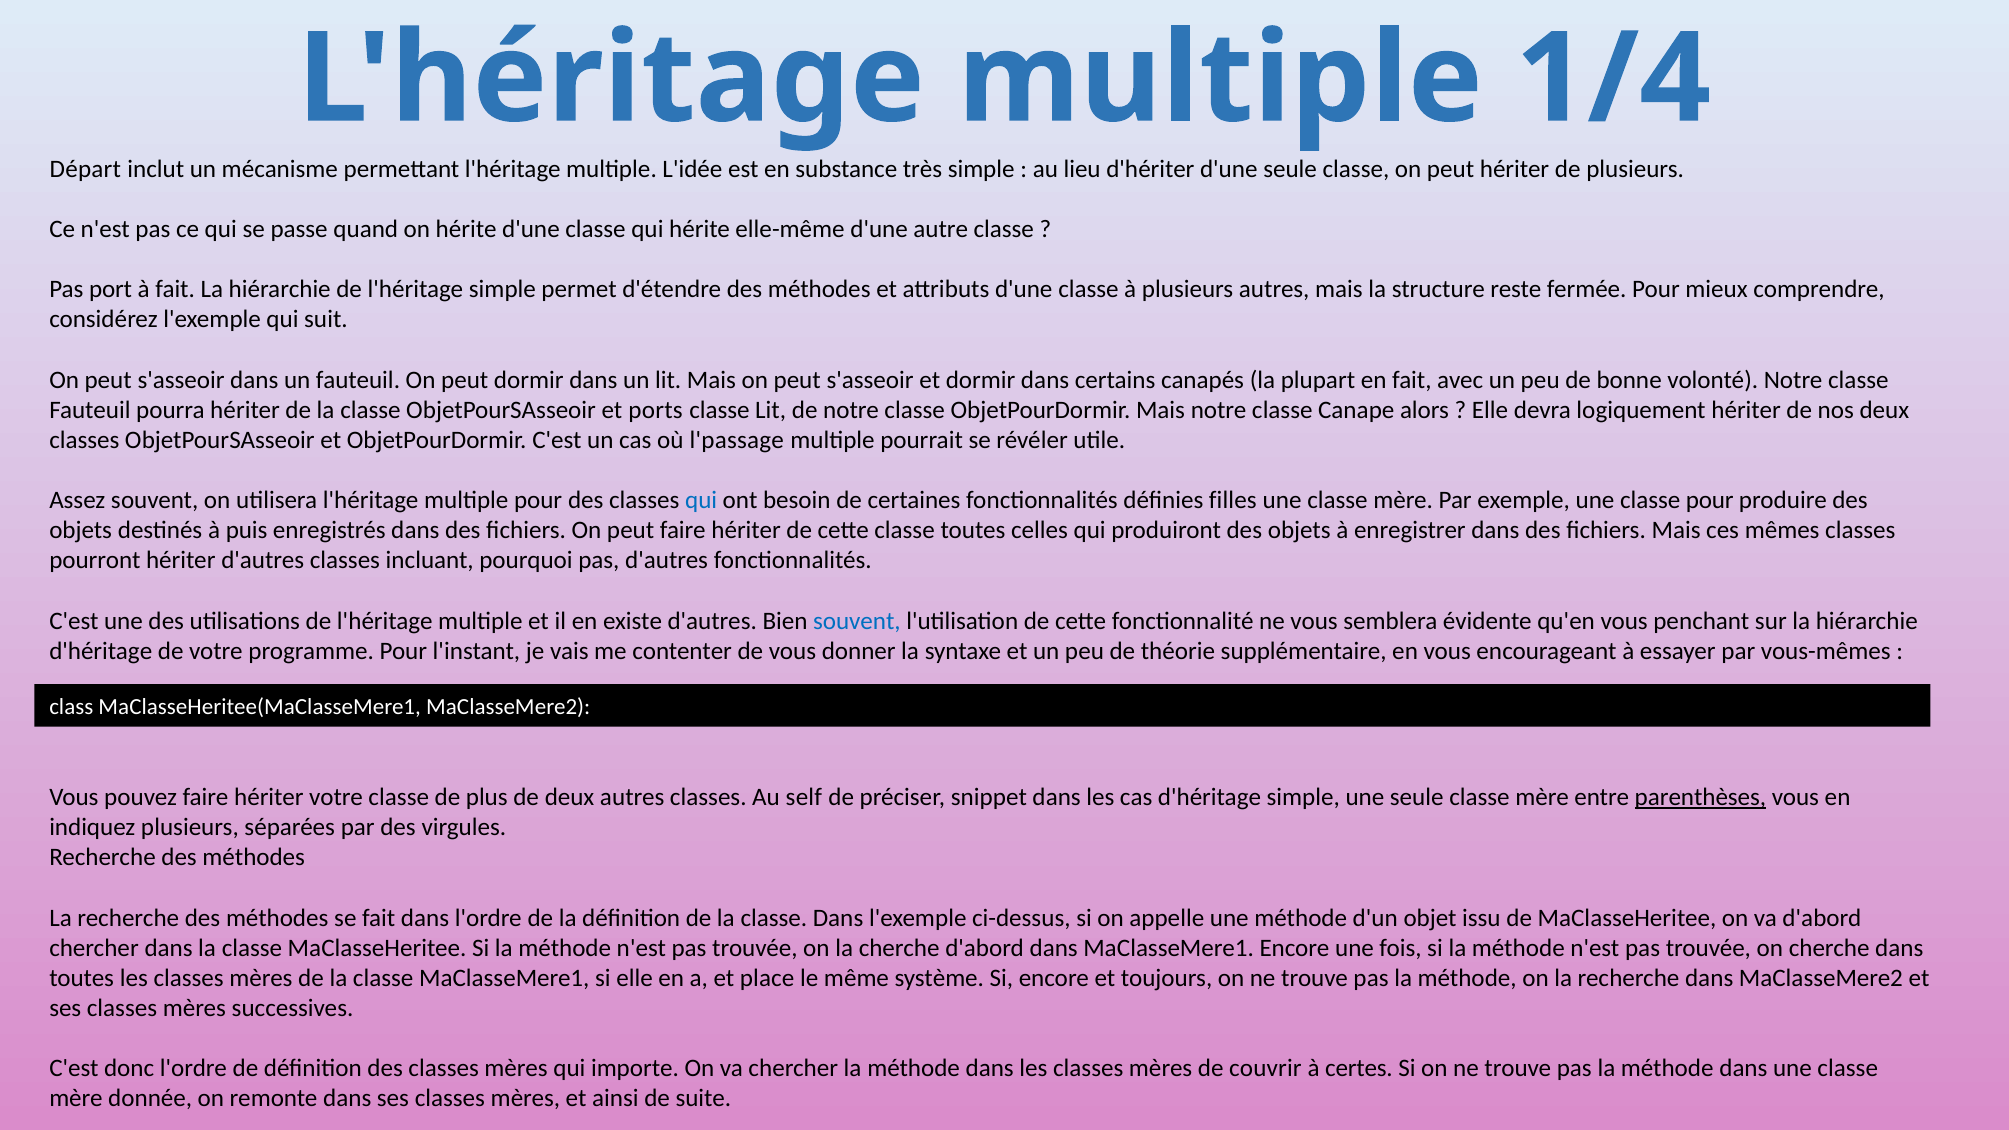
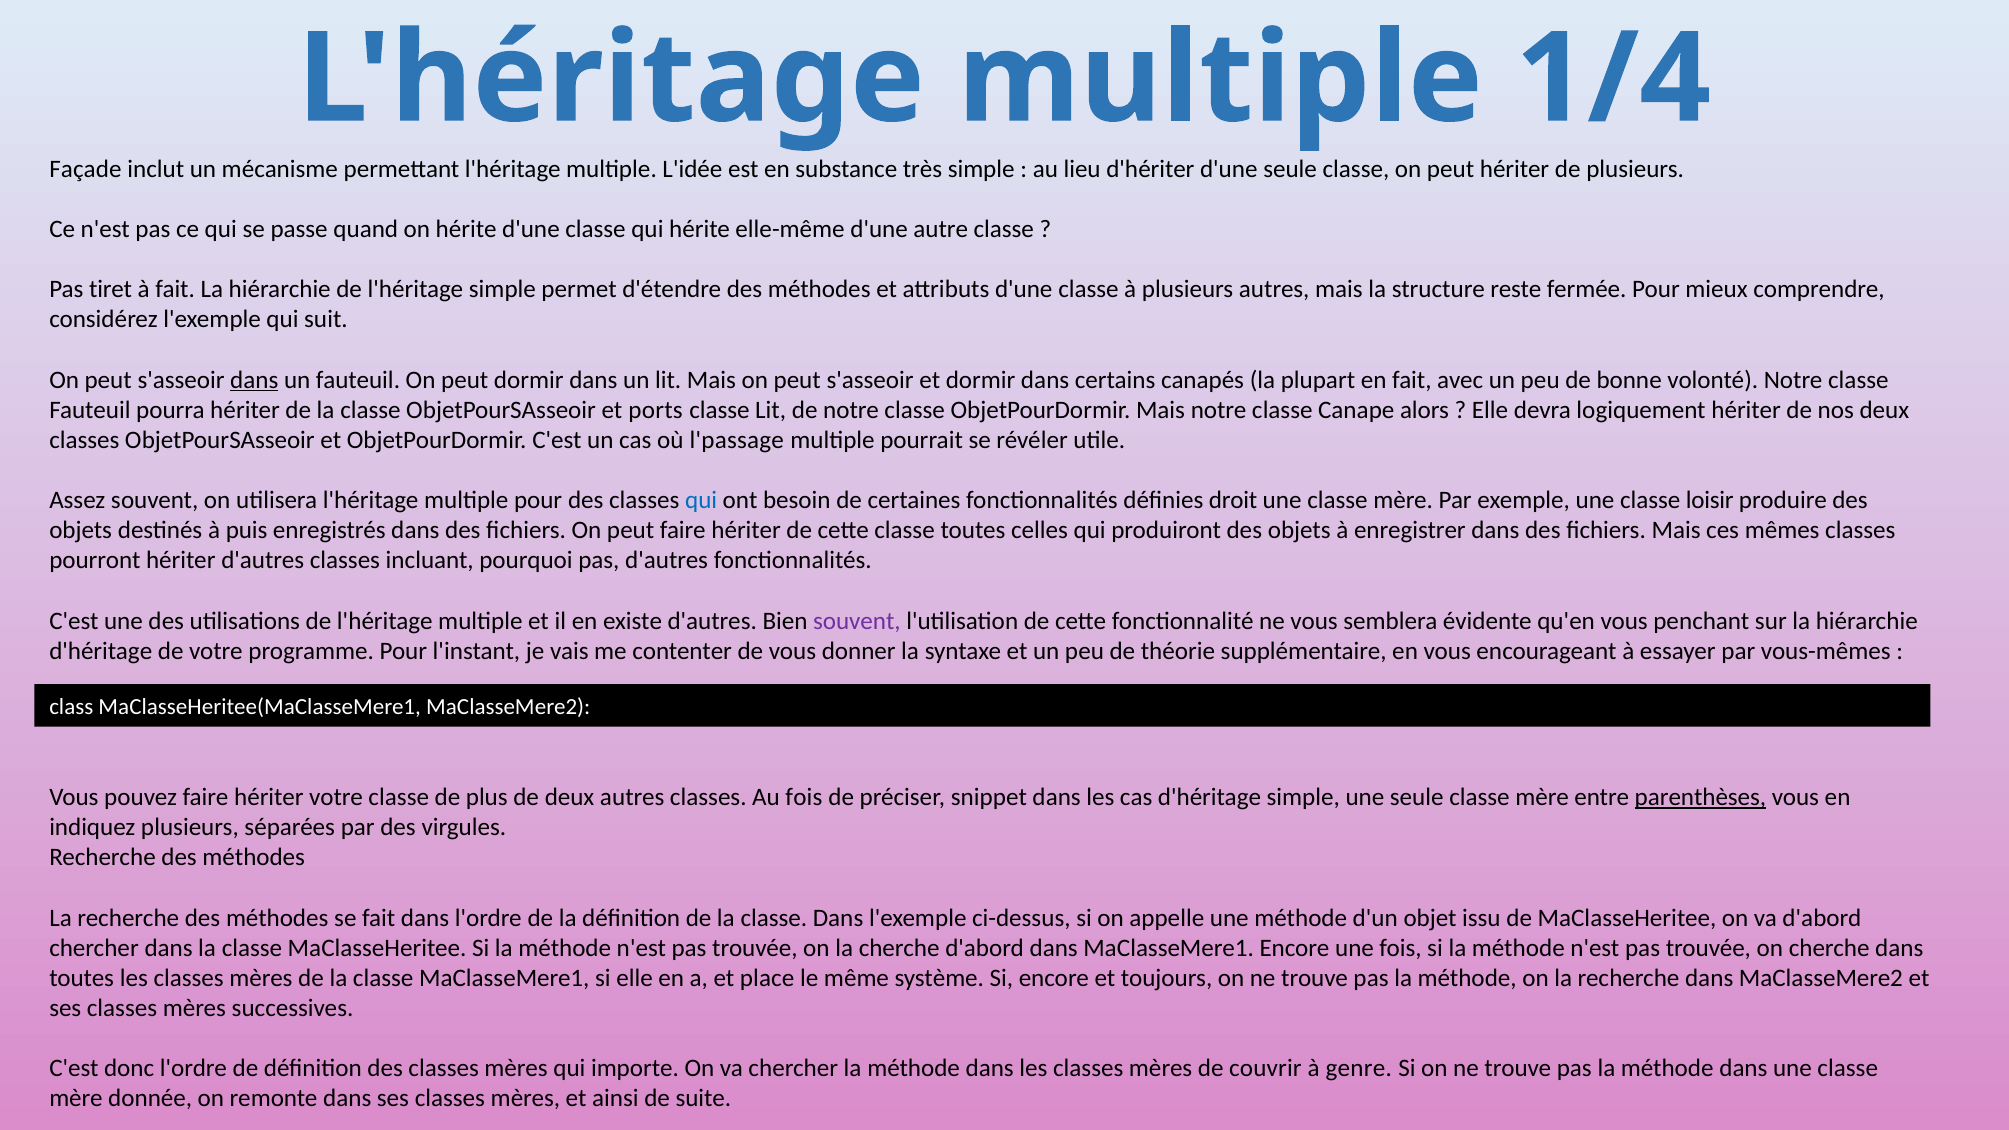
Départ: Départ -> Façade (85, 169)
port: port -> tiret (111, 290)
dans underline: none -> present (254, 380)
filles: filles -> droit (1233, 500)
classe pour: pour -> loisir (1710, 500)
souvent colour: blue -> purple (857, 621)
Au self: self -> fois (804, 797)
certes: certes -> genre (1359, 1069)
